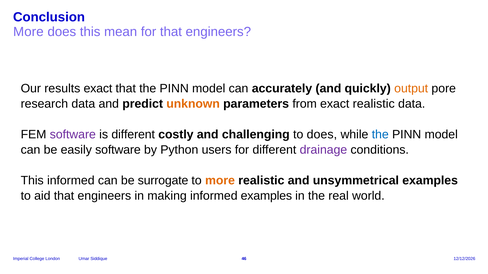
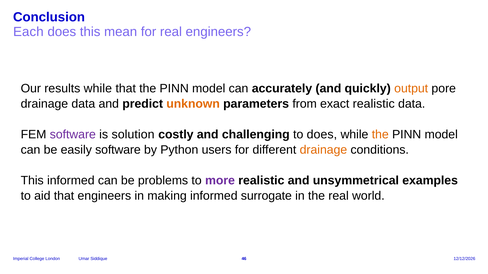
More: More -> Each (28, 32)
for that: that -> real (171, 32)
results exact: exact -> while (98, 89)
research: research -> drainage (44, 104)
is different: different -> solution (133, 135)
the colour: blue -> orange (380, 135)
drainage colour: purple -> orange (323, 150)
surrogate: surrogate -> problems (163, 181)
more colour: orange -> purple (220, 181)
informed examples: examples -> surrogate (266, 196)
